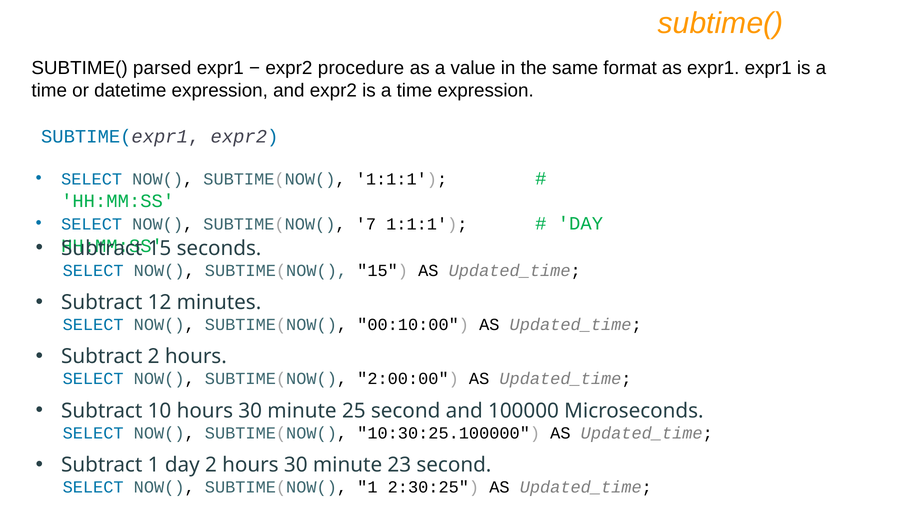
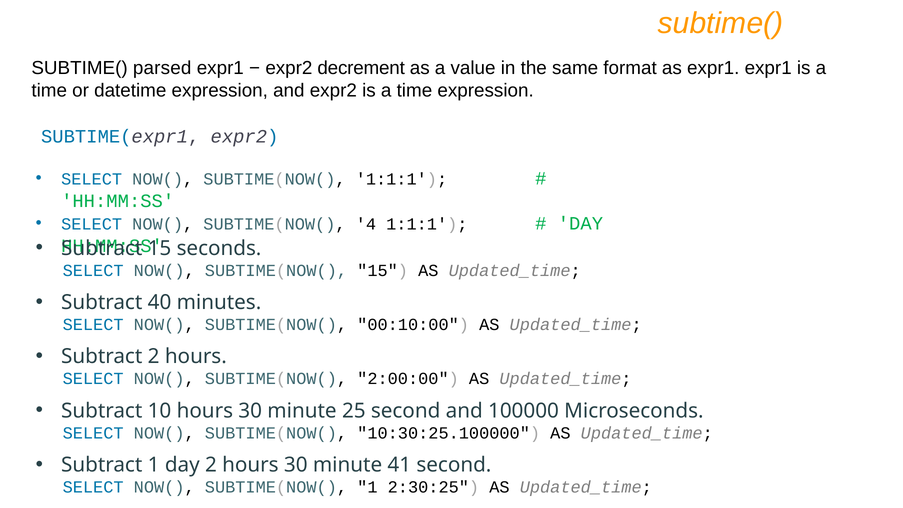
procedure: procedure -> decrement (361, 68)
7: 7 -> 4 (366, 224)
12: 12 -> 40 (160, 302)
23: 23 -> 41 (399, 465)
